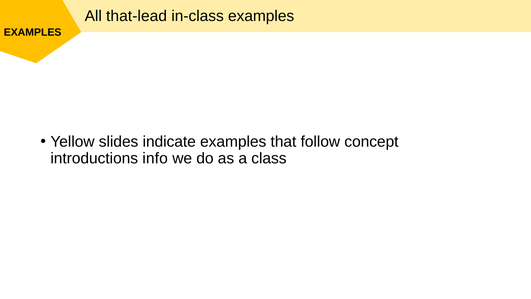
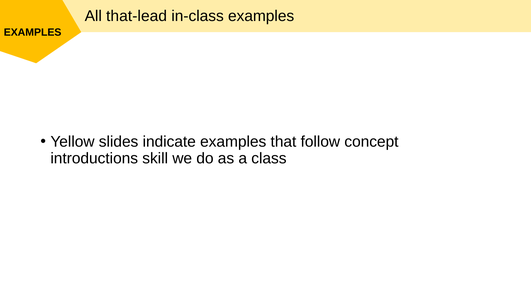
info: info -> skill (155, 158)
